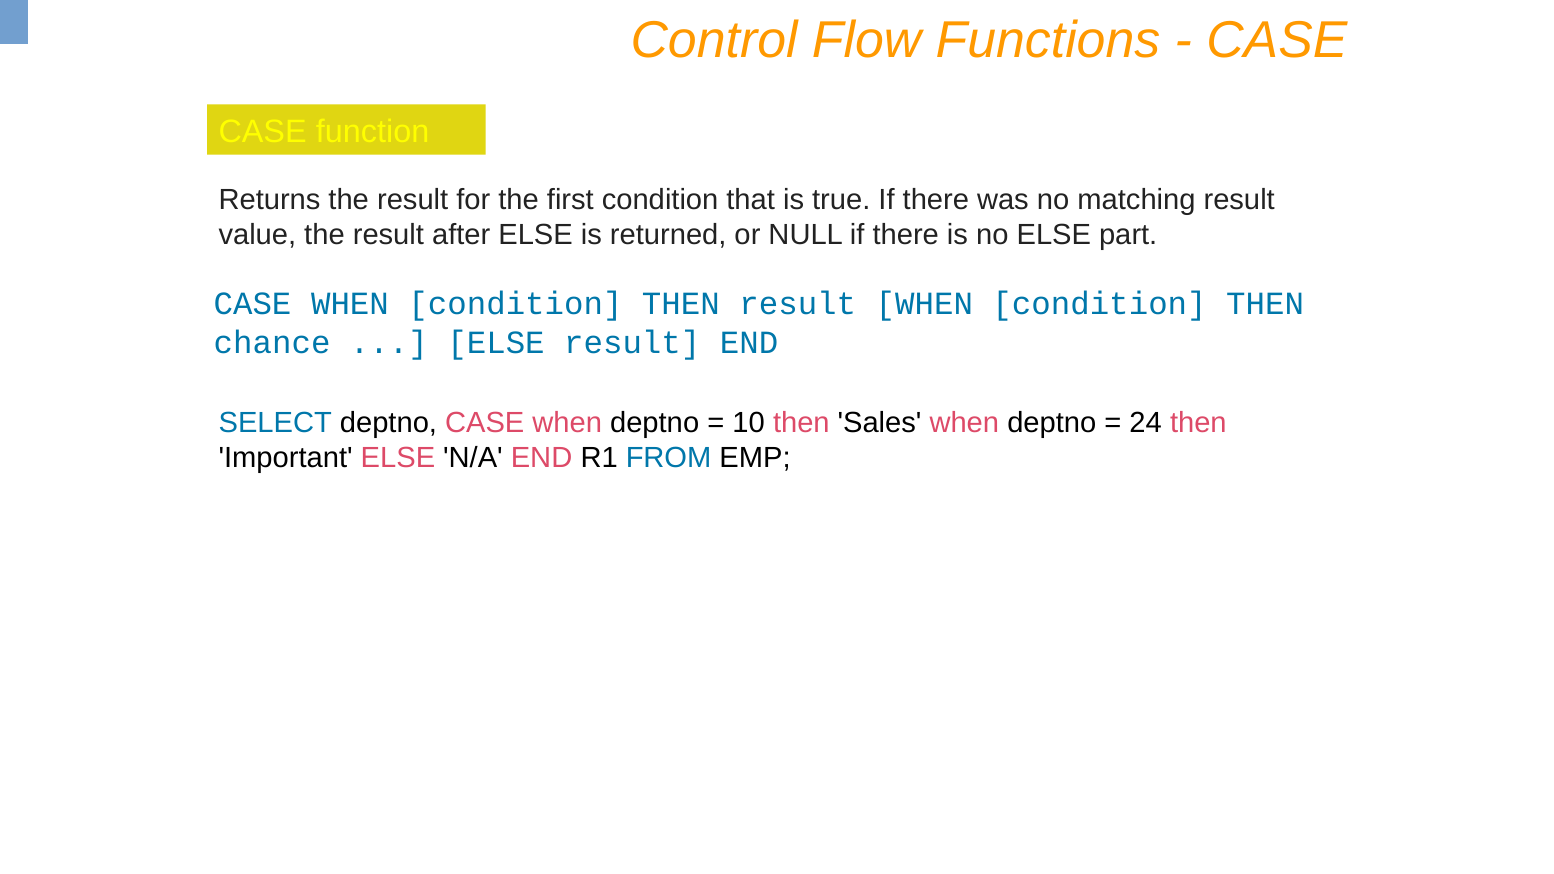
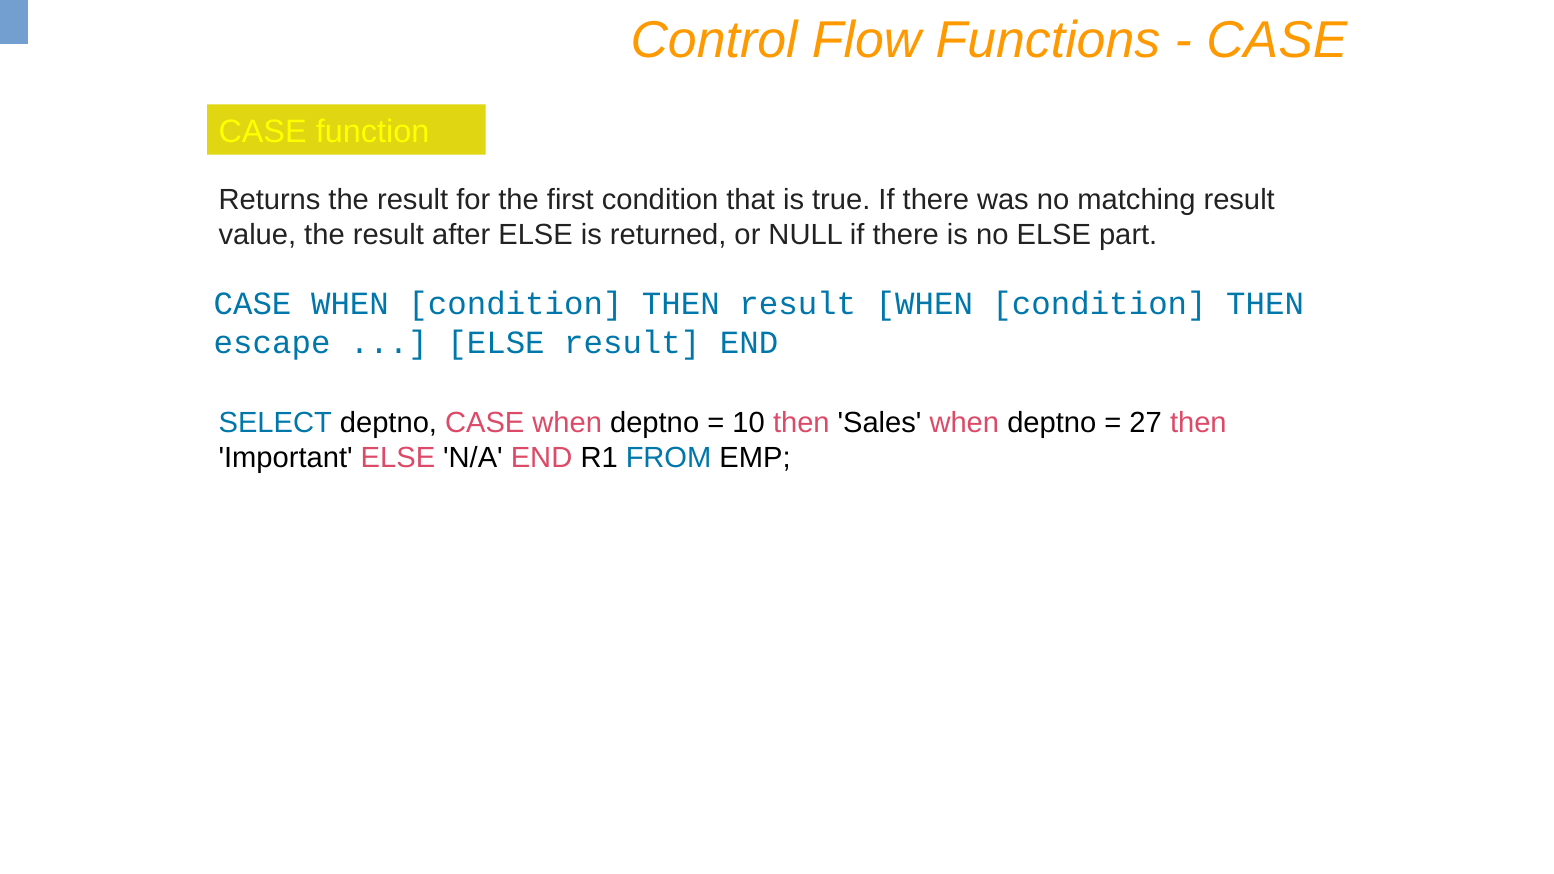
chance: chance -> escape (272, 343)
24: 24 -> 27 (1146, 423)
